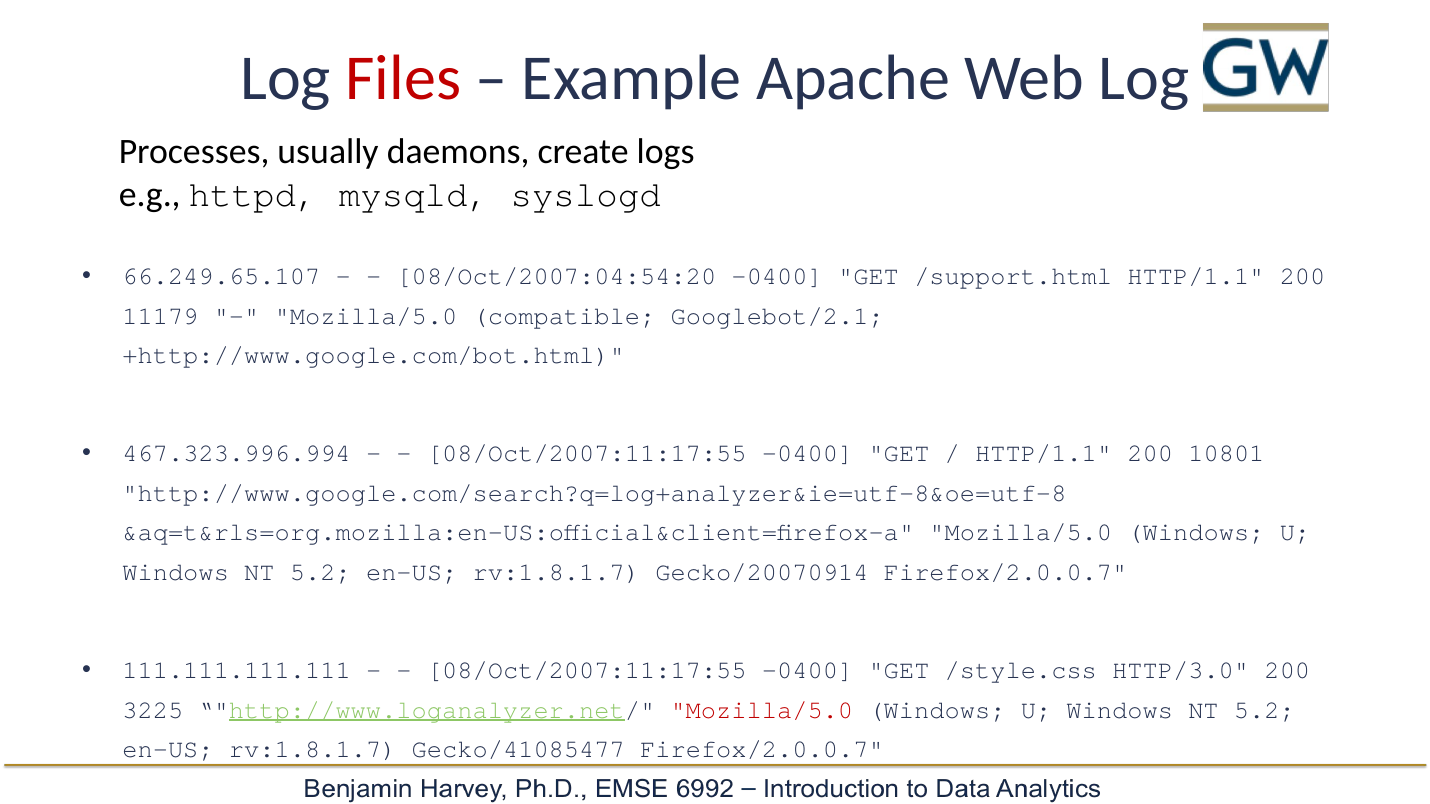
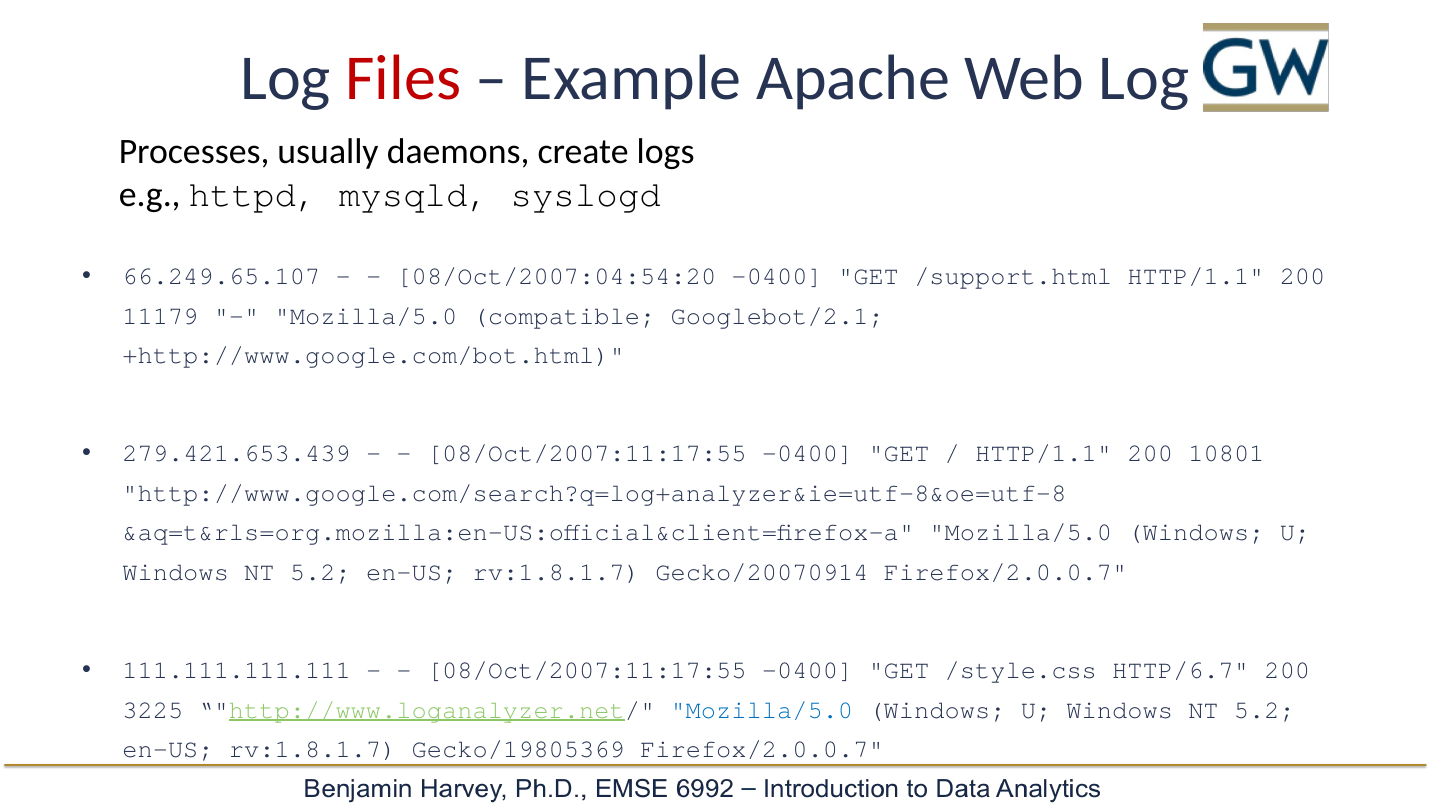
467.323.996.994: 467.323.996.994 -> 279.421.653.439 (237, 454)
HTTP/3.0: HTTP/3.0 -> HTTP/6.7 (1181, 670)
Mozilla/5.0 colour: red -> blue (762, 710)
Gecko/41085477: Gecko/41085477 -> Gecko/19805369 (518, 750)
